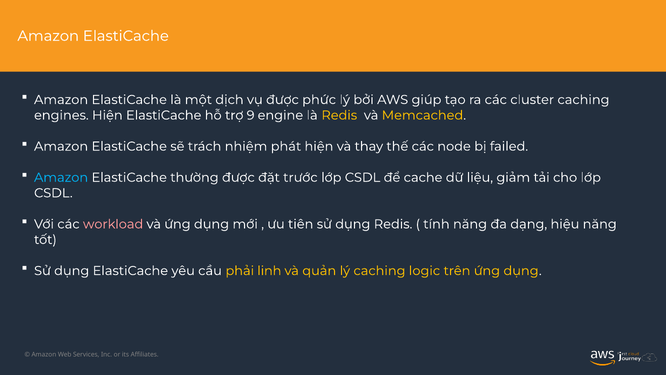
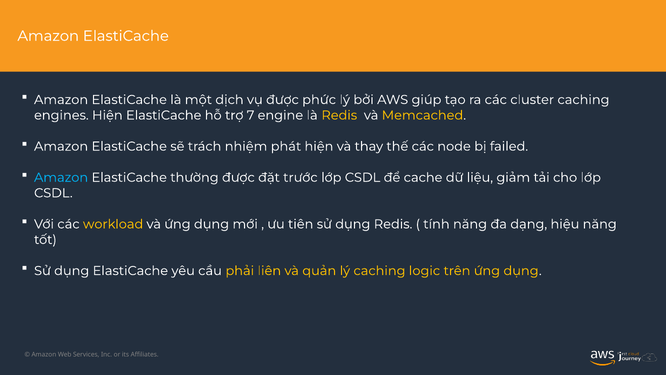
9: 9 -> 7 (251, 115)
workload colour: pink -> yellow (113, 224)
linh: linh -> liên (269, 271)
